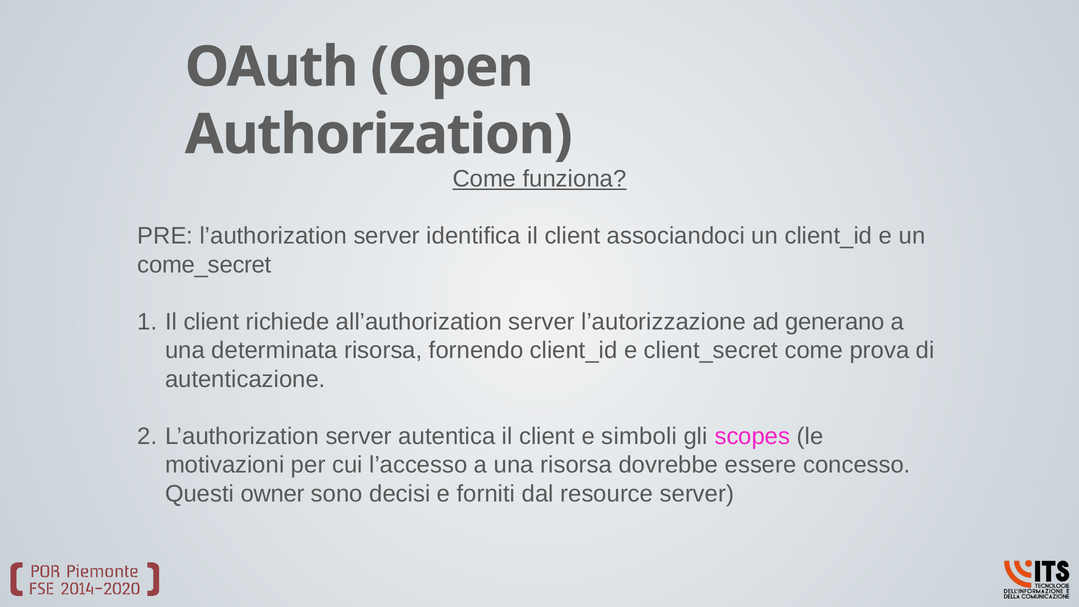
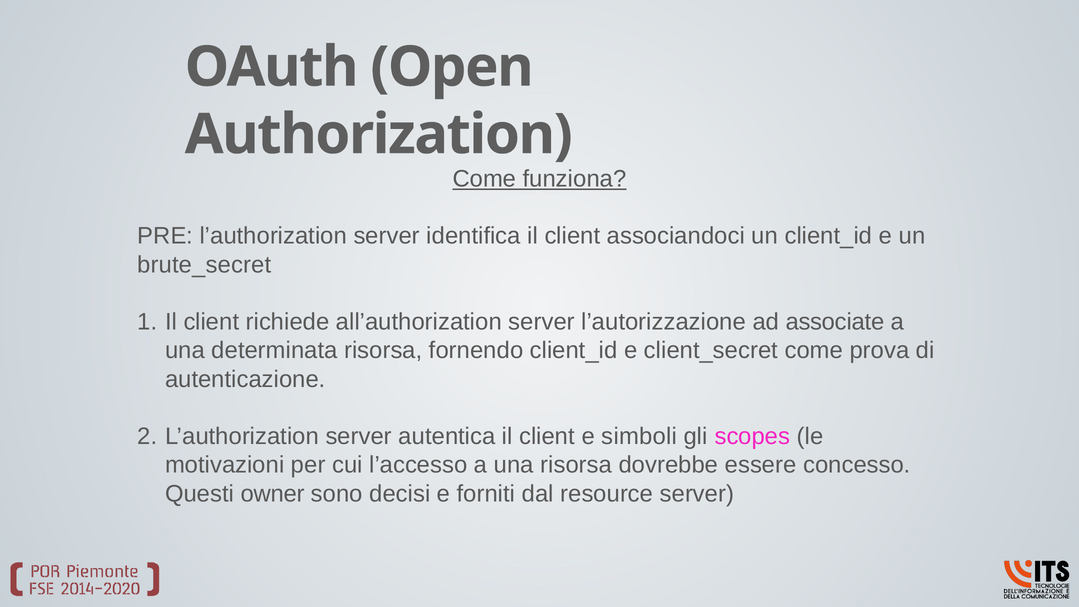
come_secret: come_secret -> brute_secret (204, 265)
generano: generano -> associate (835, 322)
